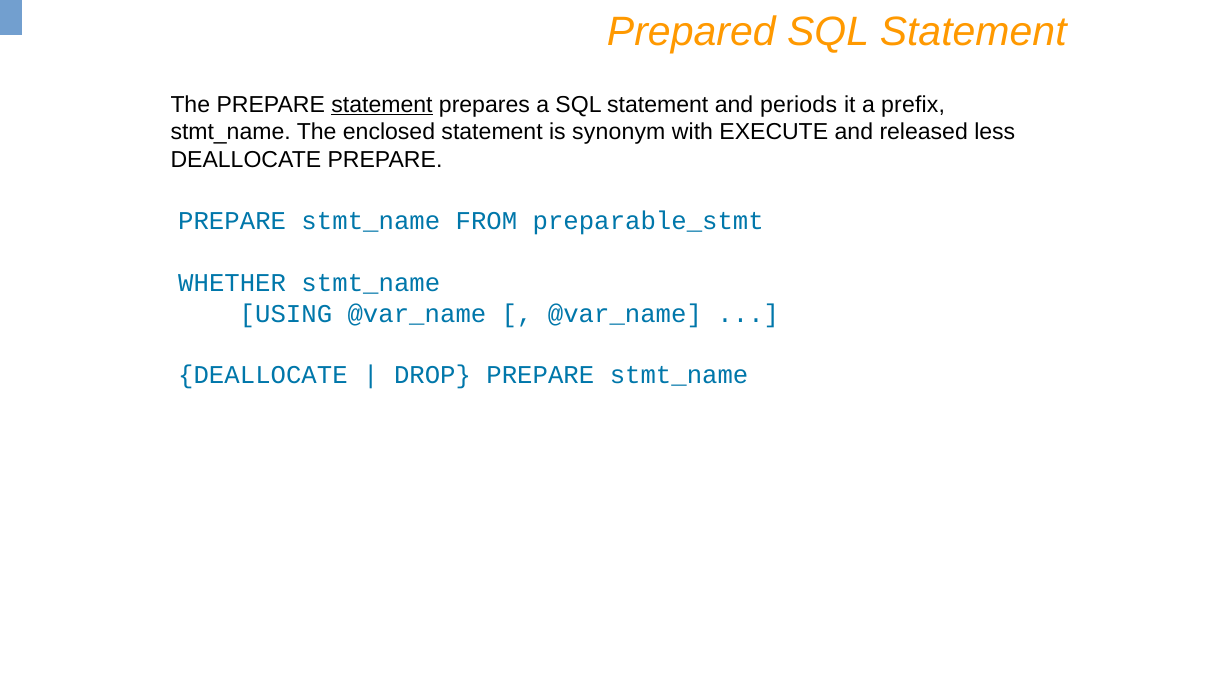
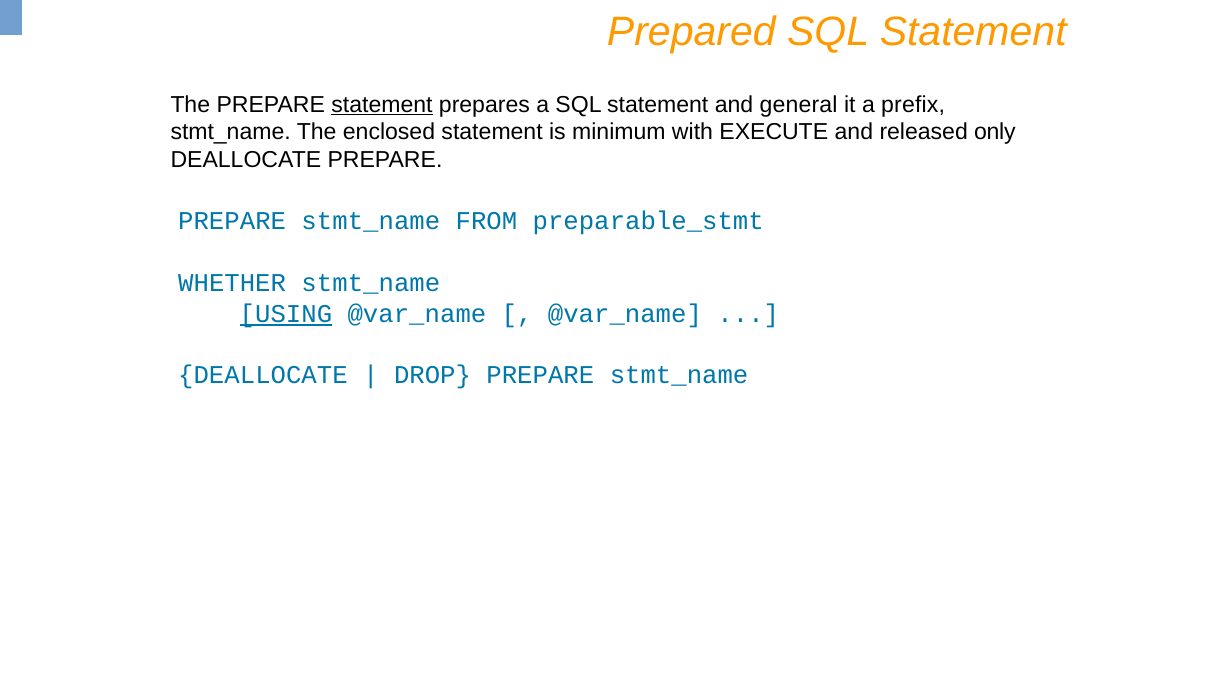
periods: periods -> general (799, 105)
synonym: synonym -> minimum (619, 132)
less: less -> only (995, 132)
USING underline: none -> present (286, 314)
